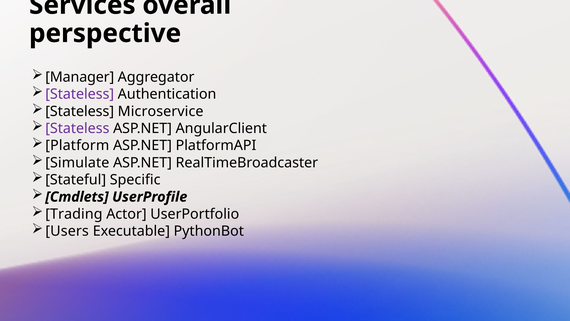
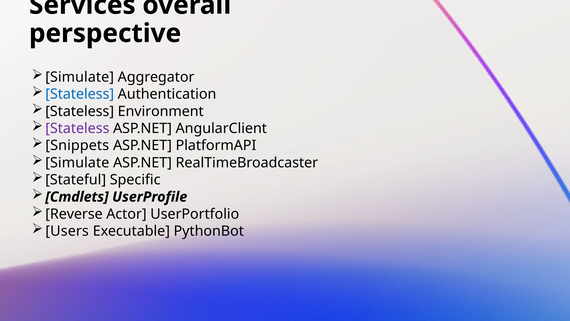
Manager: Manager -> Simulate (80, 77)
Stateless colour: purple -> blue (80, 94)
Microservice: Microservice -> Environment (161, 111)
Platform: Platform -> Snippets (77, 145)
Trading: Trading -> Reverse (74, 214)
